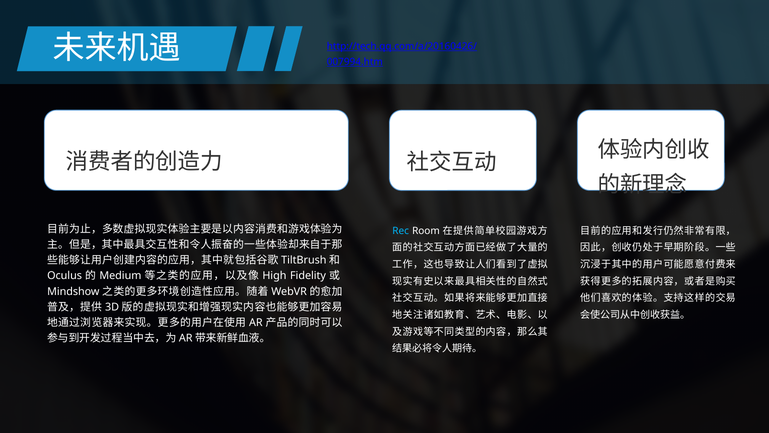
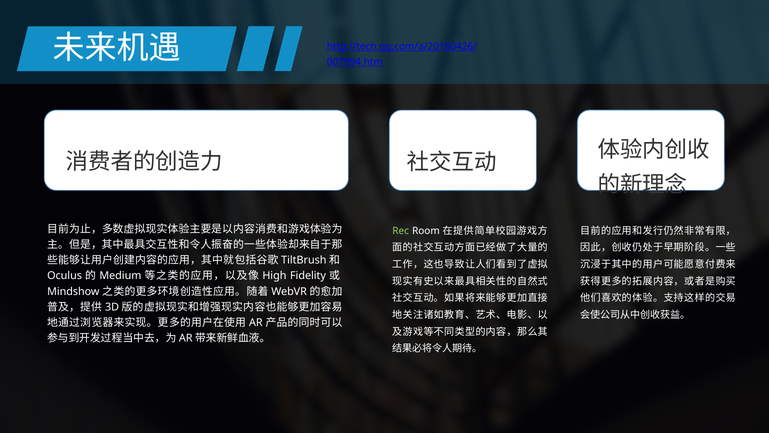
Rec colour: light blue -> light green (401, 231)
